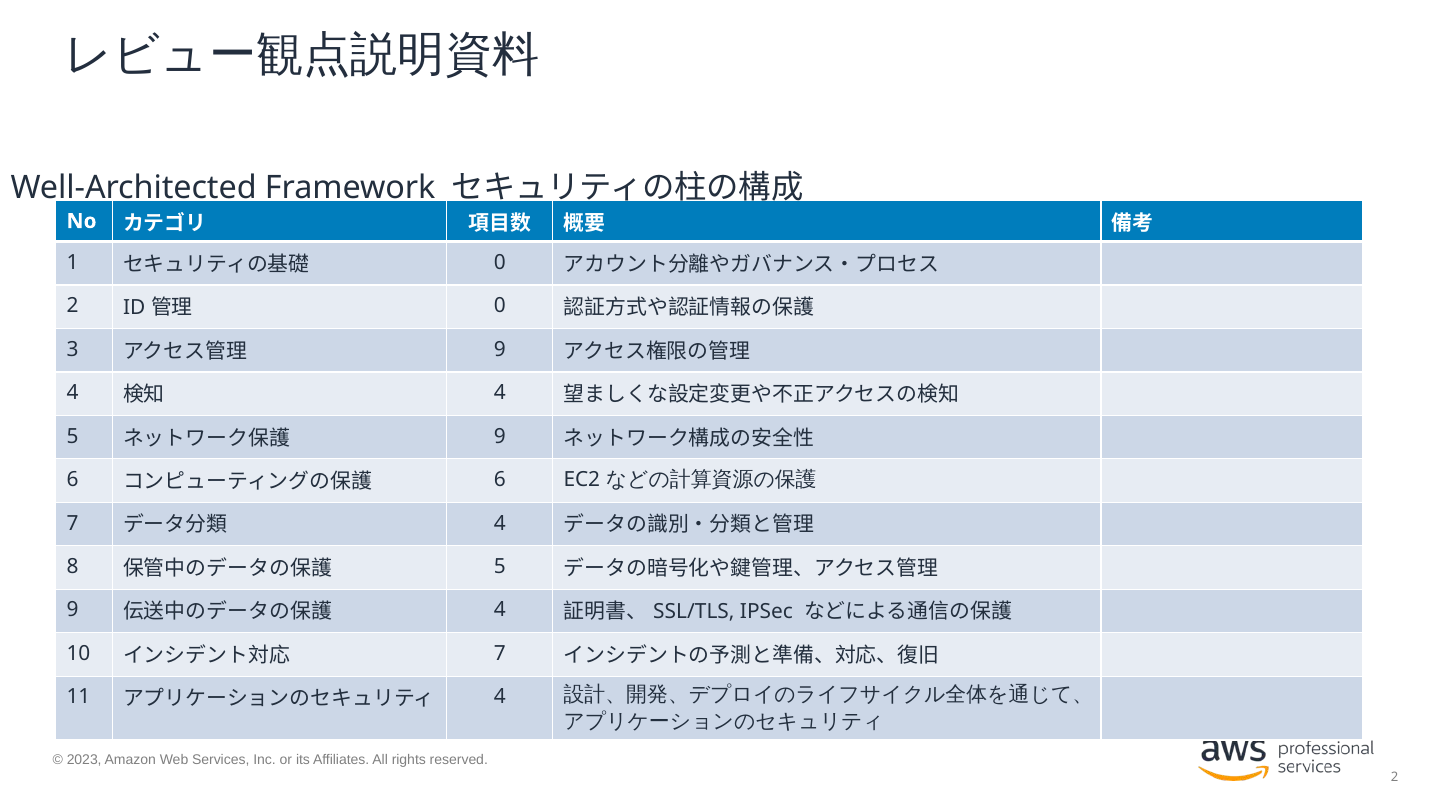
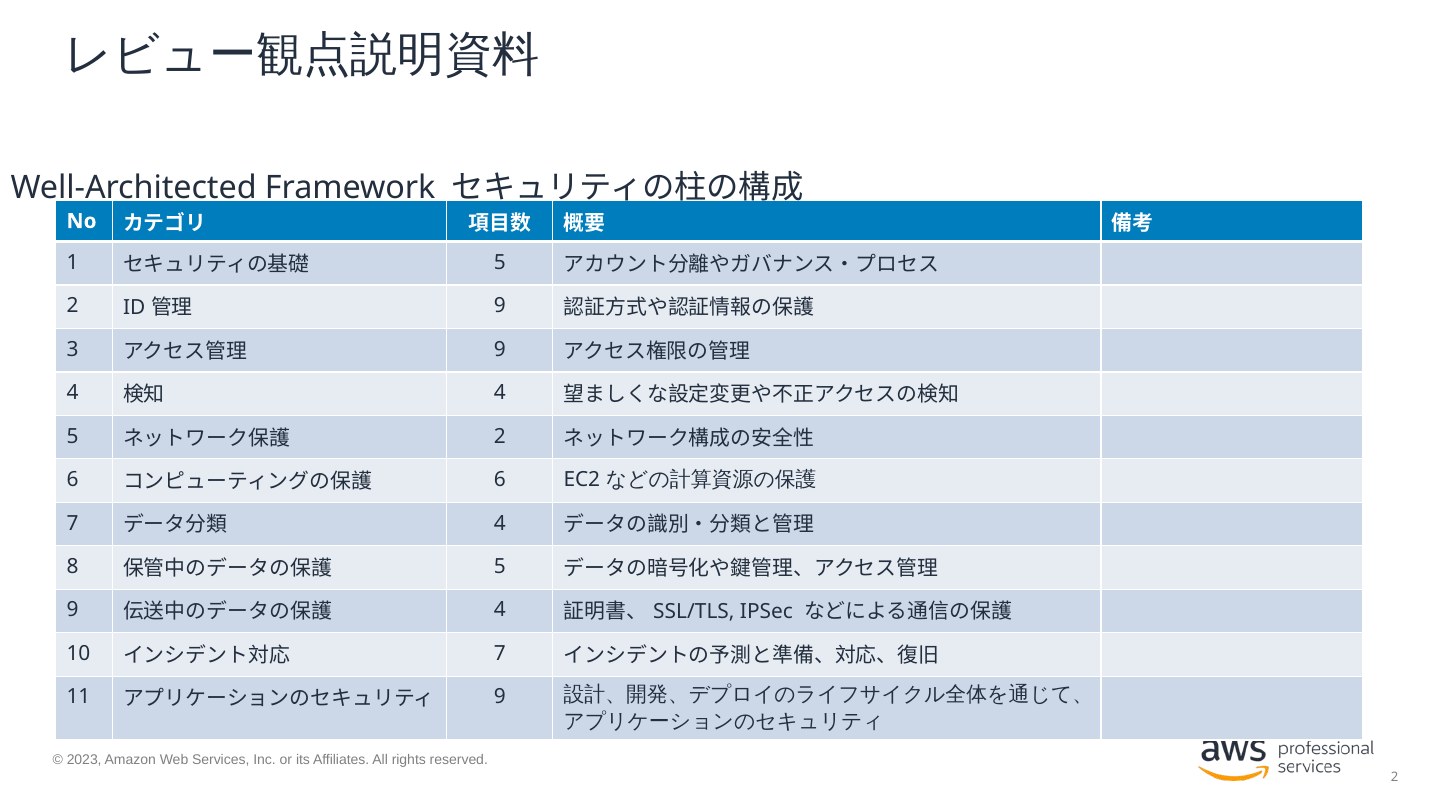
0: 0 -> 5 (500, 262)
0: 0 -> 9 (500, 306)
9: 9 -> 2 (500, 436)
4: 4 -> 9 (500, 697)
